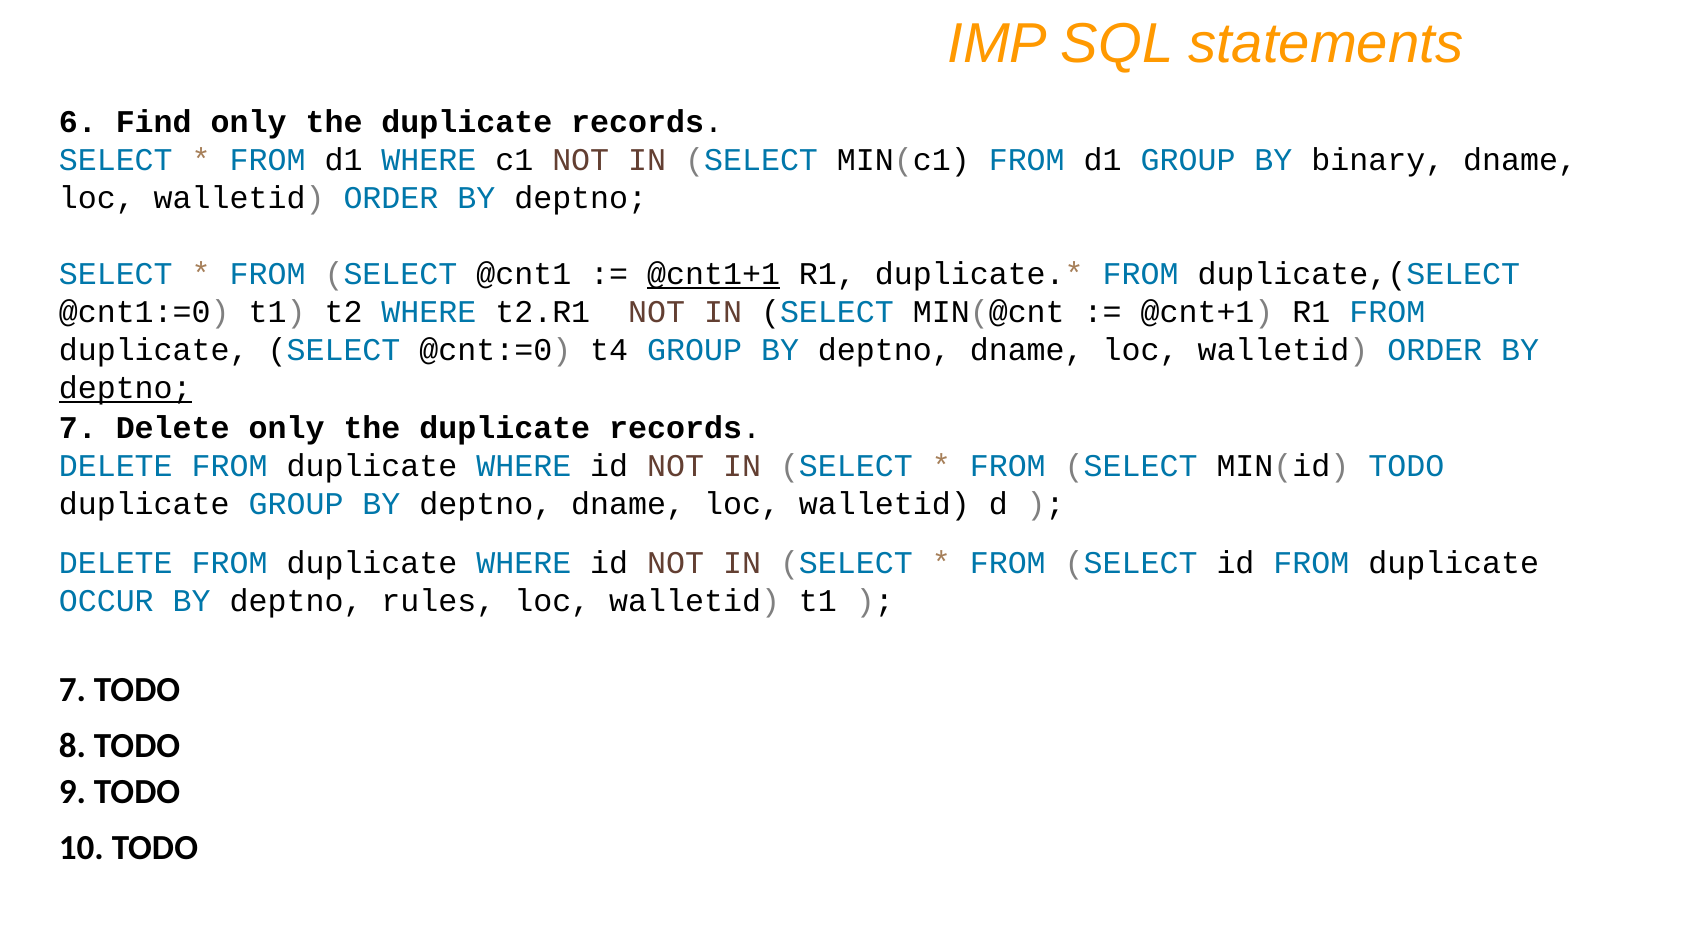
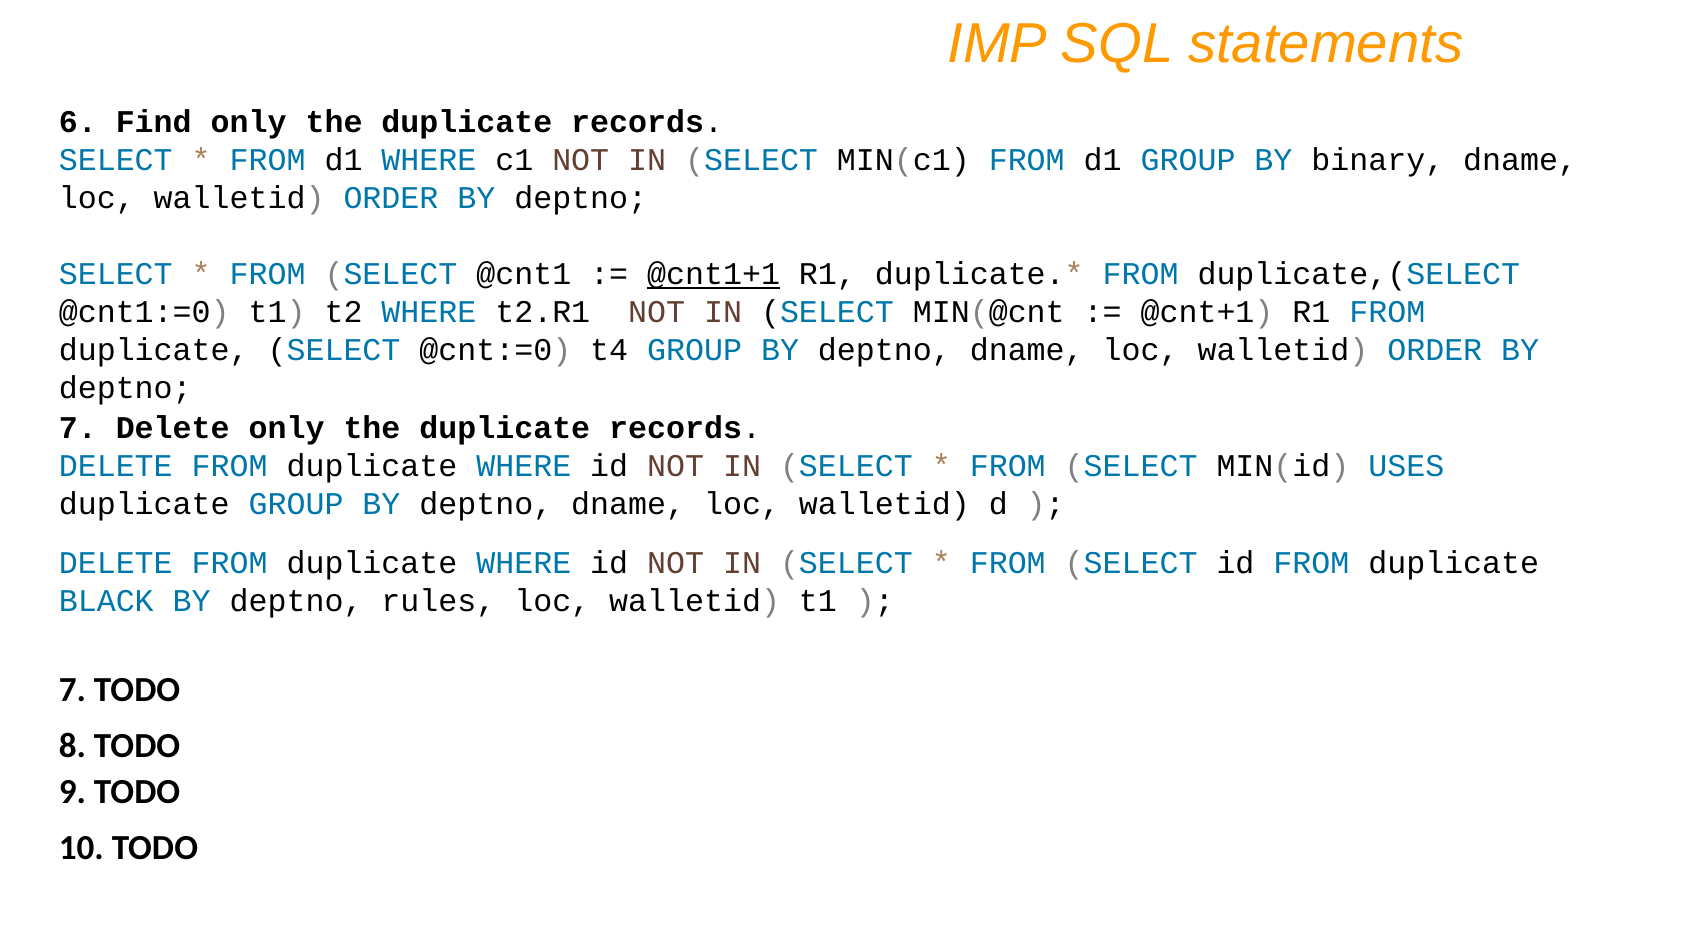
deptno underline: present -> none (125, 388)
MIN(id TODO: TODO -> USES (1406, 466)
OCCUR: OCCUR -> BLACK (106, 601)
